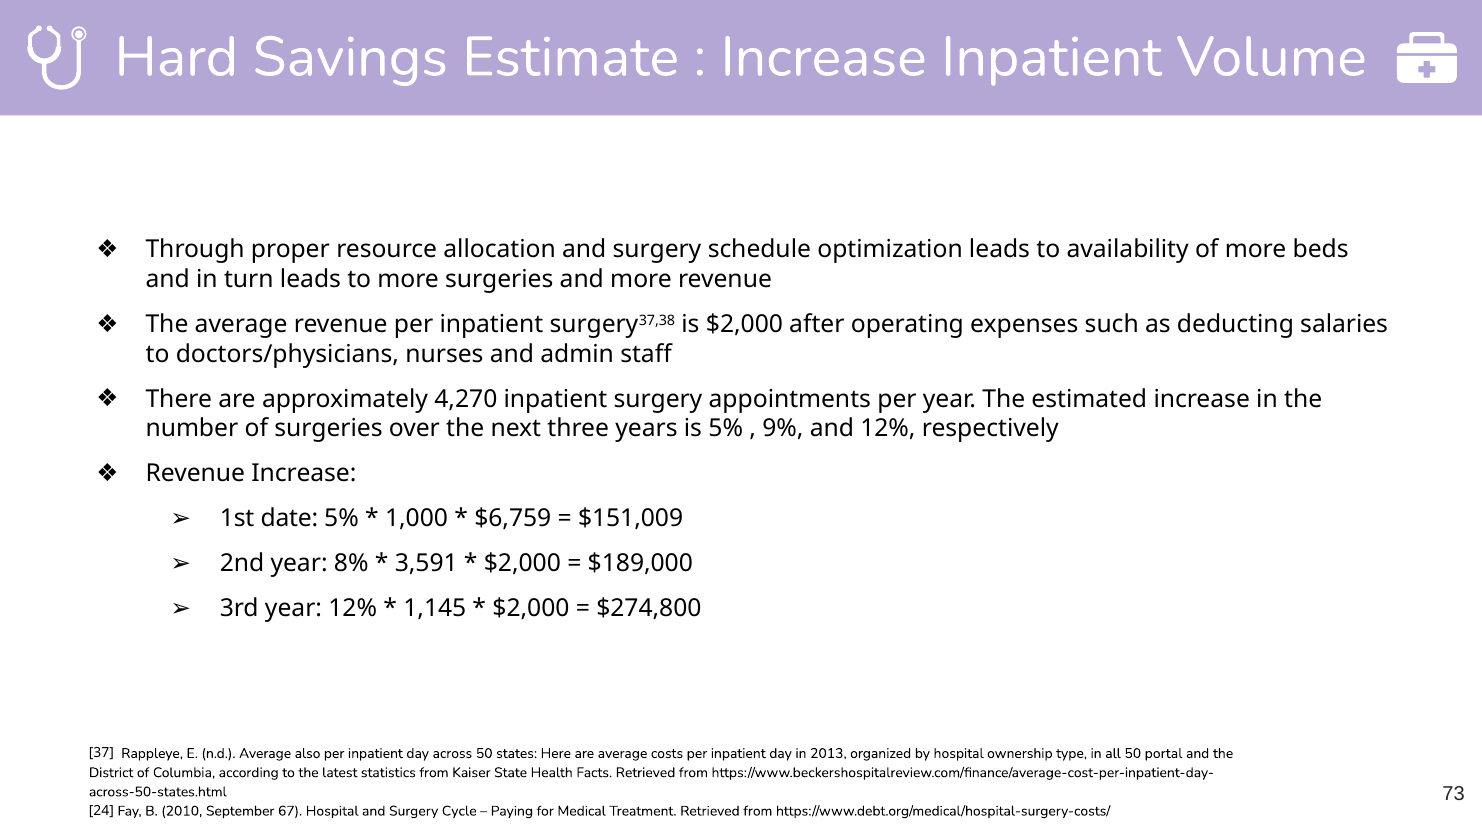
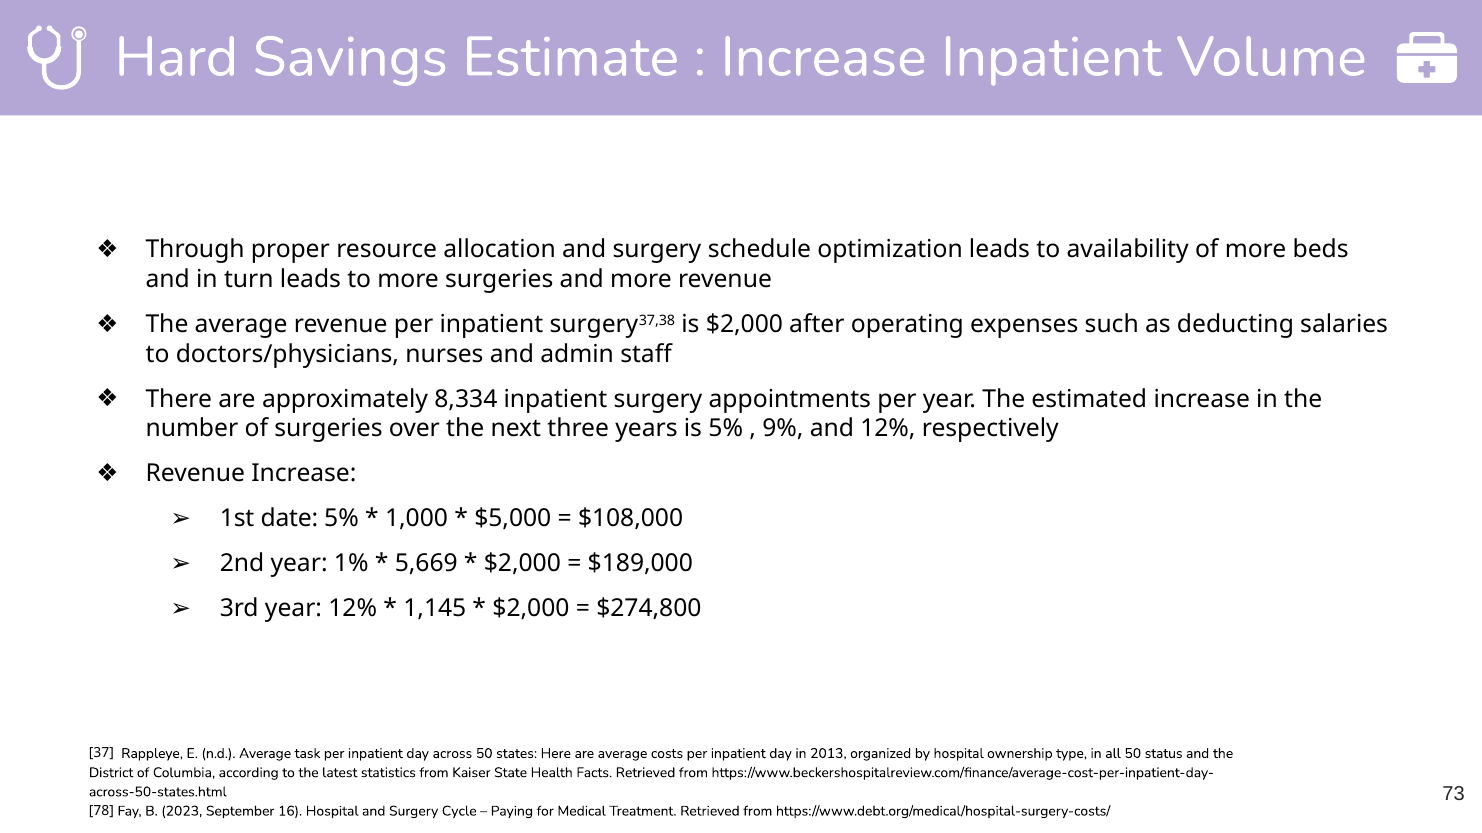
4,270: 4,270 -> 8,334 (466, 399)
$6,759: $6,759 -> $5,000 (513, 519)
$151,009: $151,009 -> $108,000 (631, 519)
8%: 8% -> 1% (351, 564)
3,591: 3,591 -> 5,669 (426, 564)
also: also -> task (308, 754)
portal: portal -> status (1164, 754)
24: 24 -> 78 (101, 812)
2010: 2010 -> 2023 (182, 812)
67: 67 -> 16 (290, 812)
